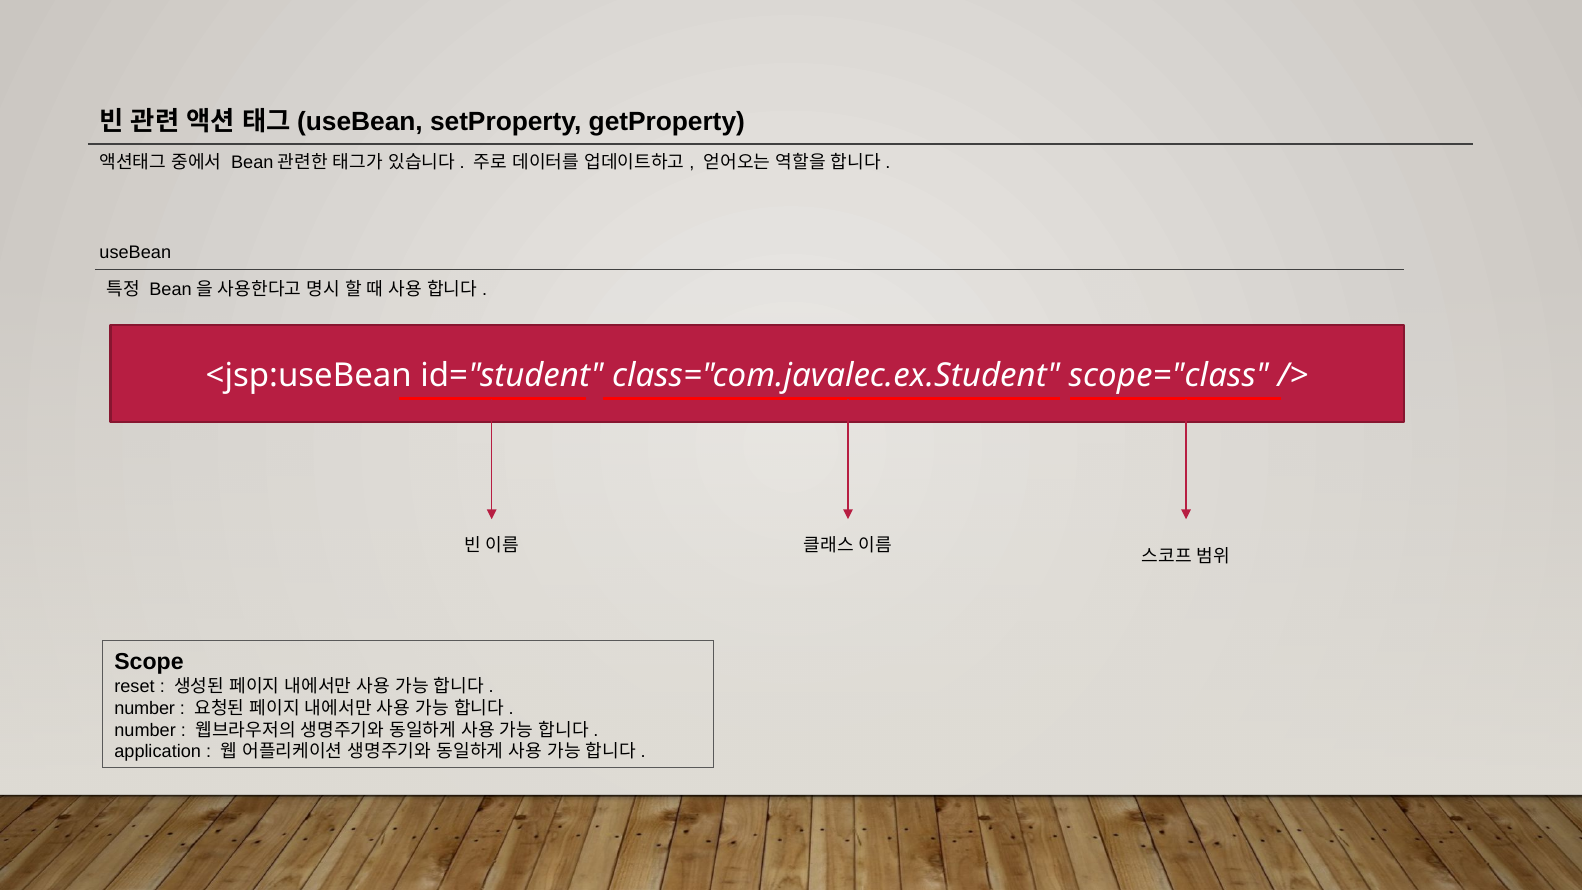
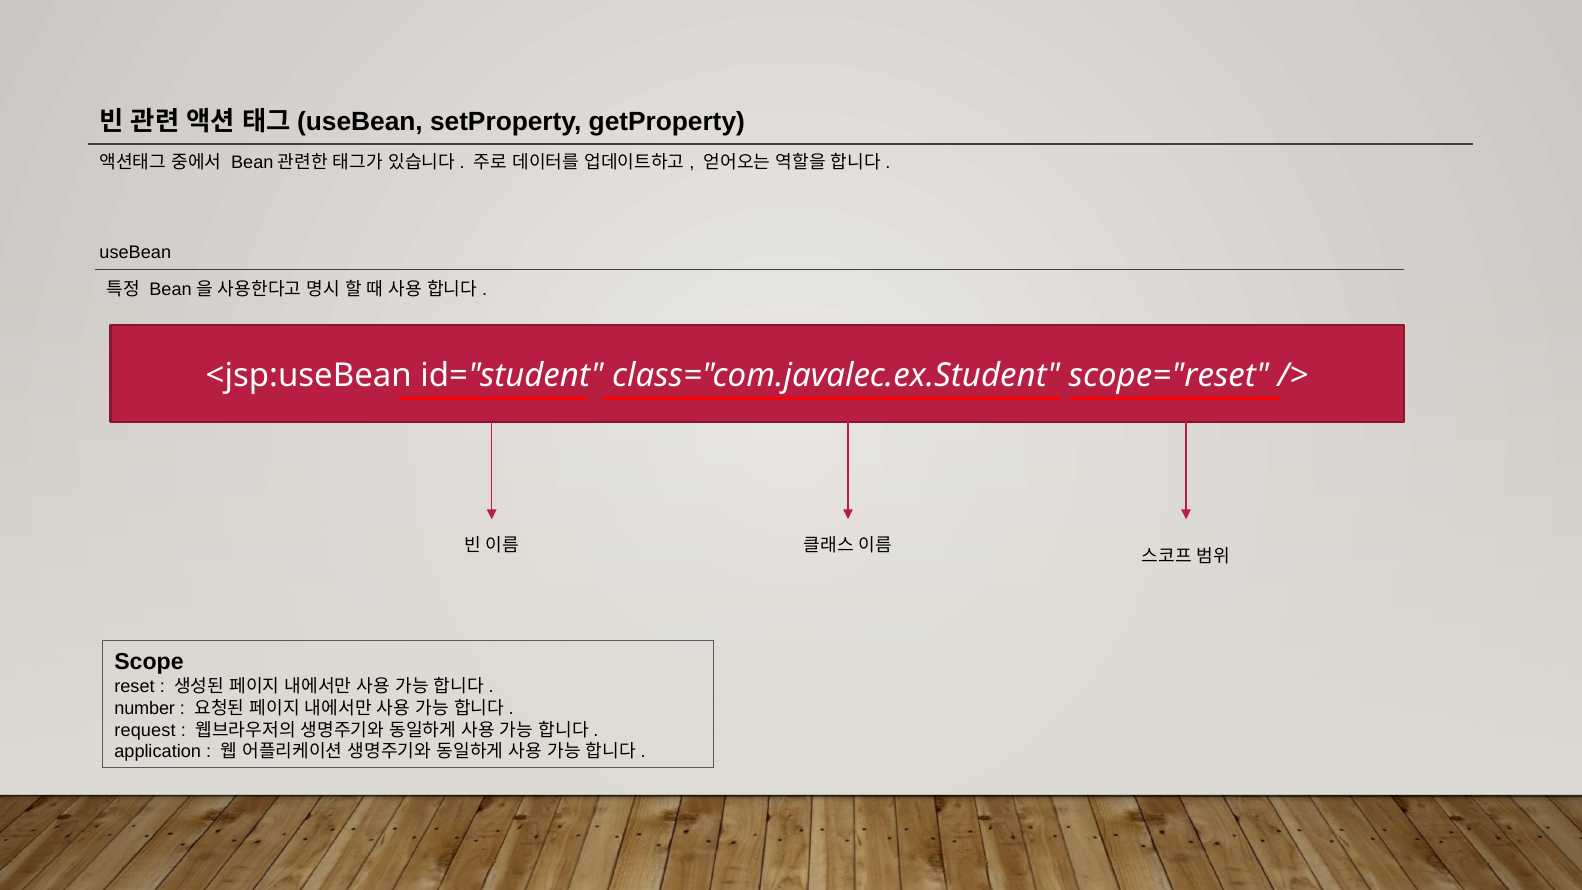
scope="class: scope="class -> scope="reset (1169, 376)
number: number -> request (145, 730)
